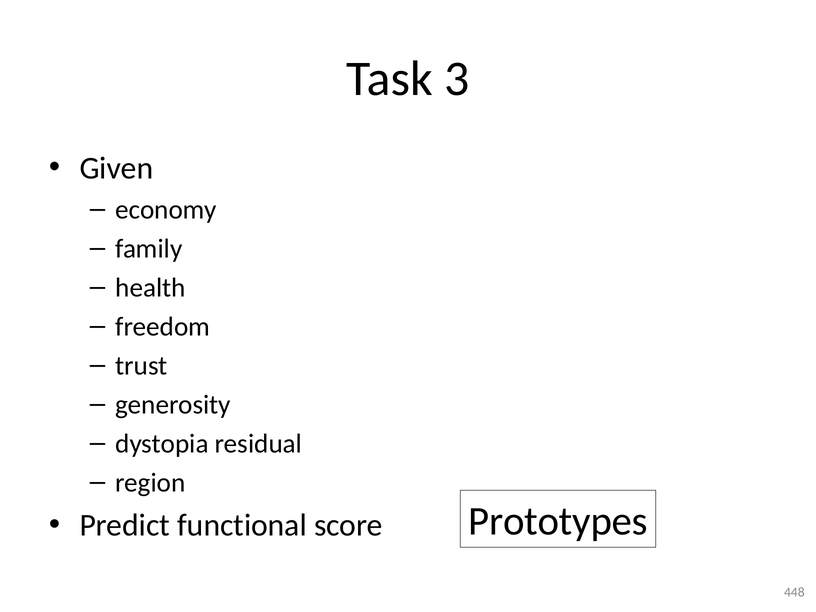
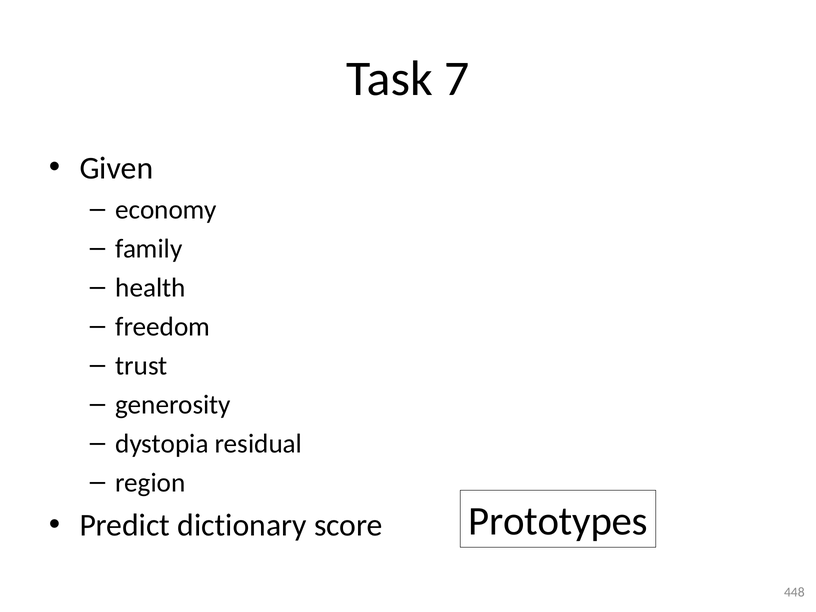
3: 3 -> 7 (457, 79)
functional: functional -> dictionary (242, 526)
